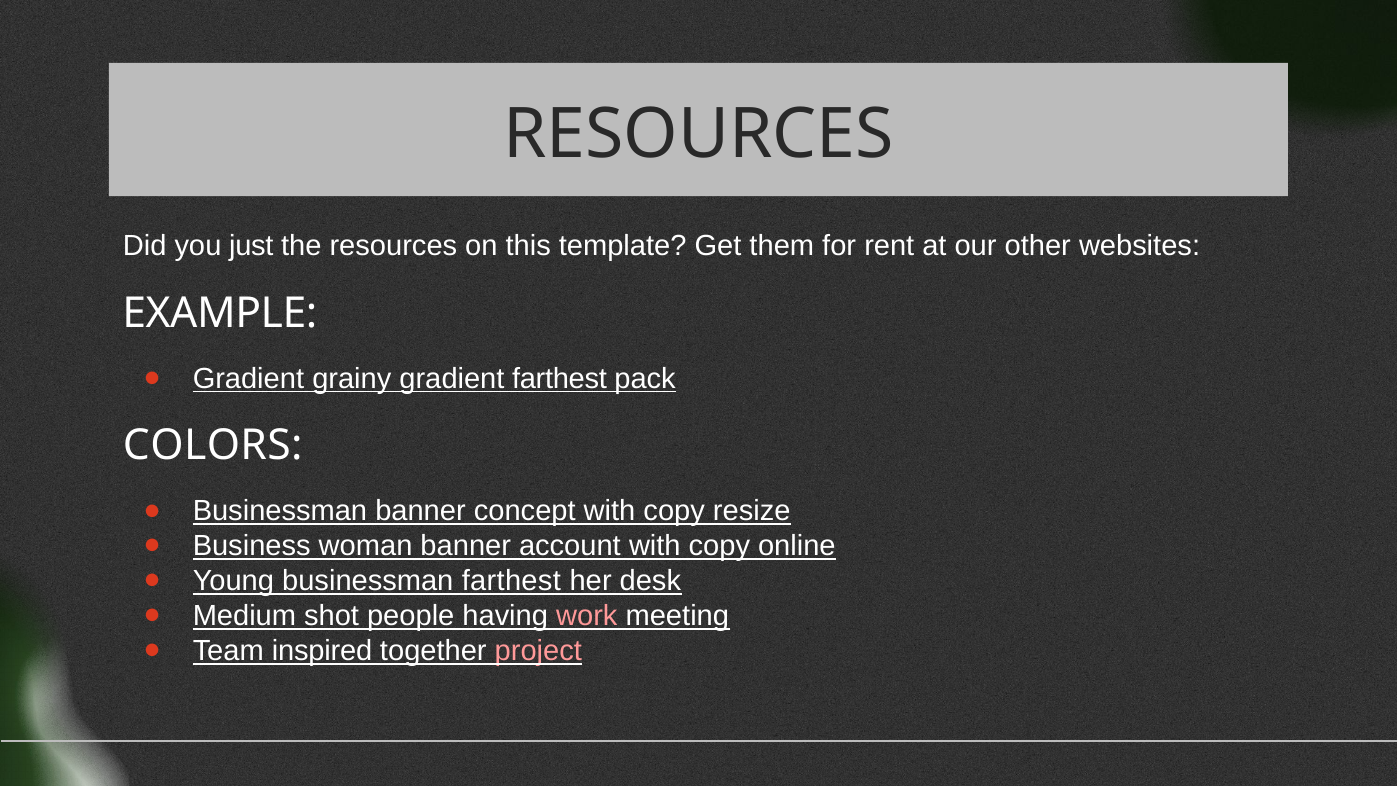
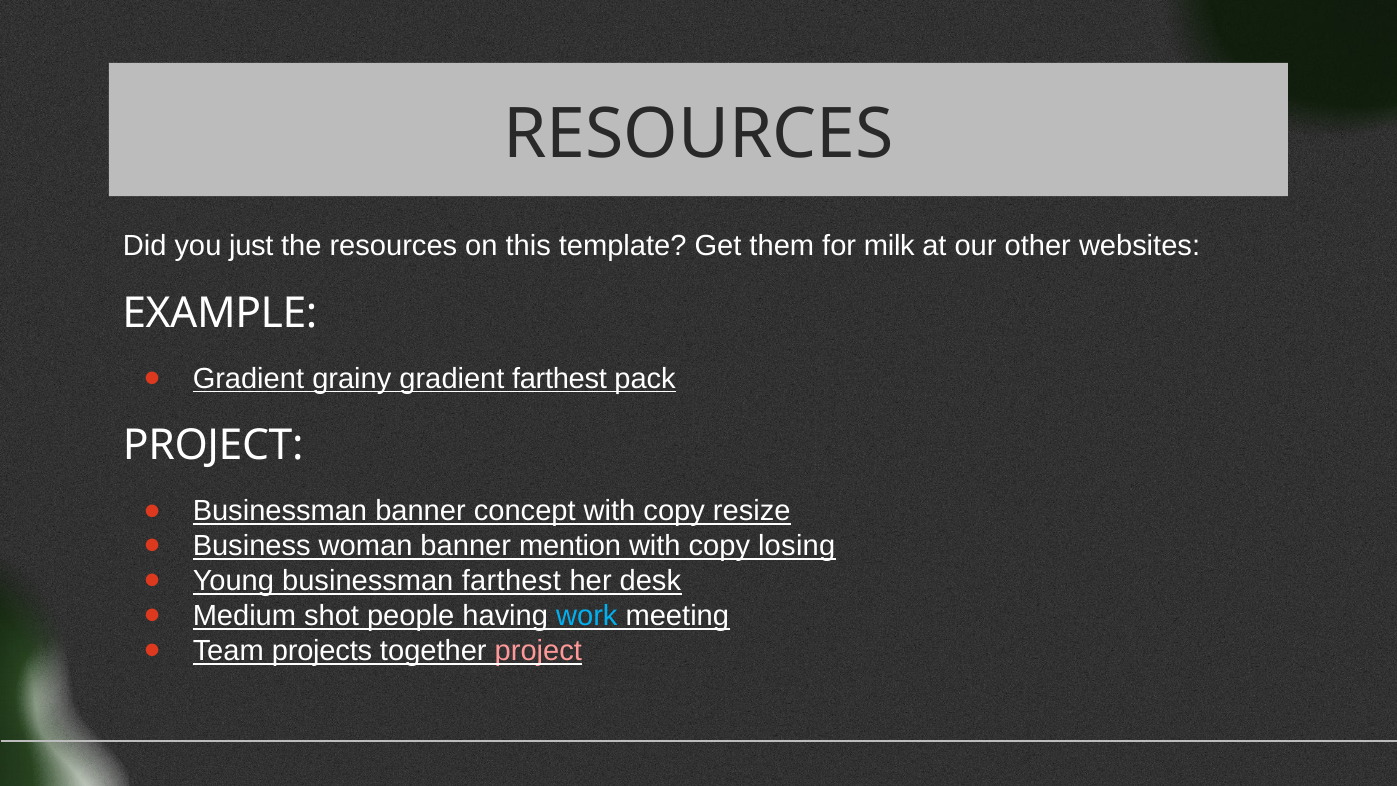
rent: rent -> milk (889, 246)
COLORS: COLORS -> PROJECT (213, 446)
account: account -> mention (570, 546)
online: online -> losing (797, 546)
work colour: pink -> light blue (587, 616)
inspired: inspired -> projects (322, 651)
